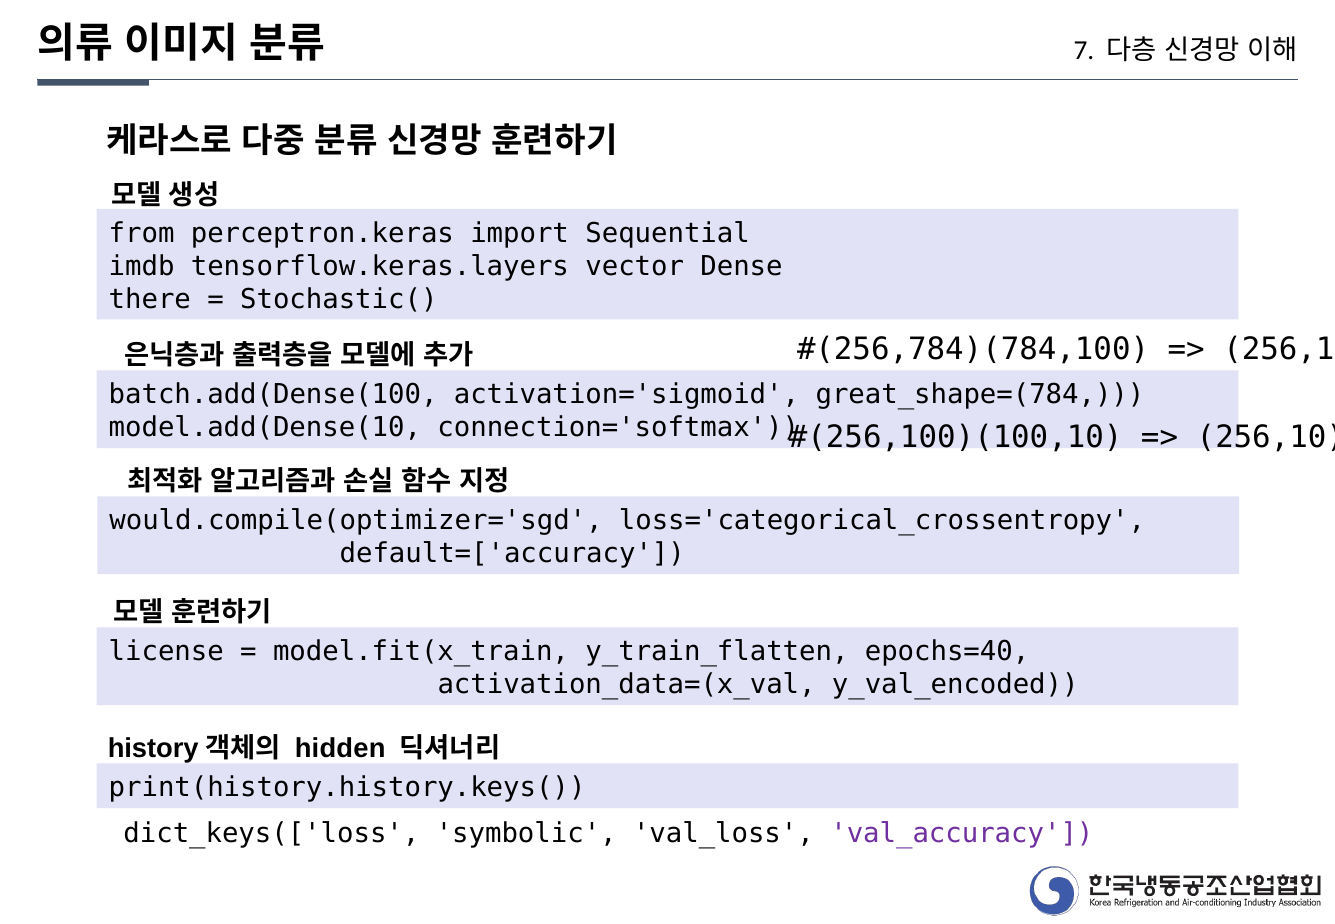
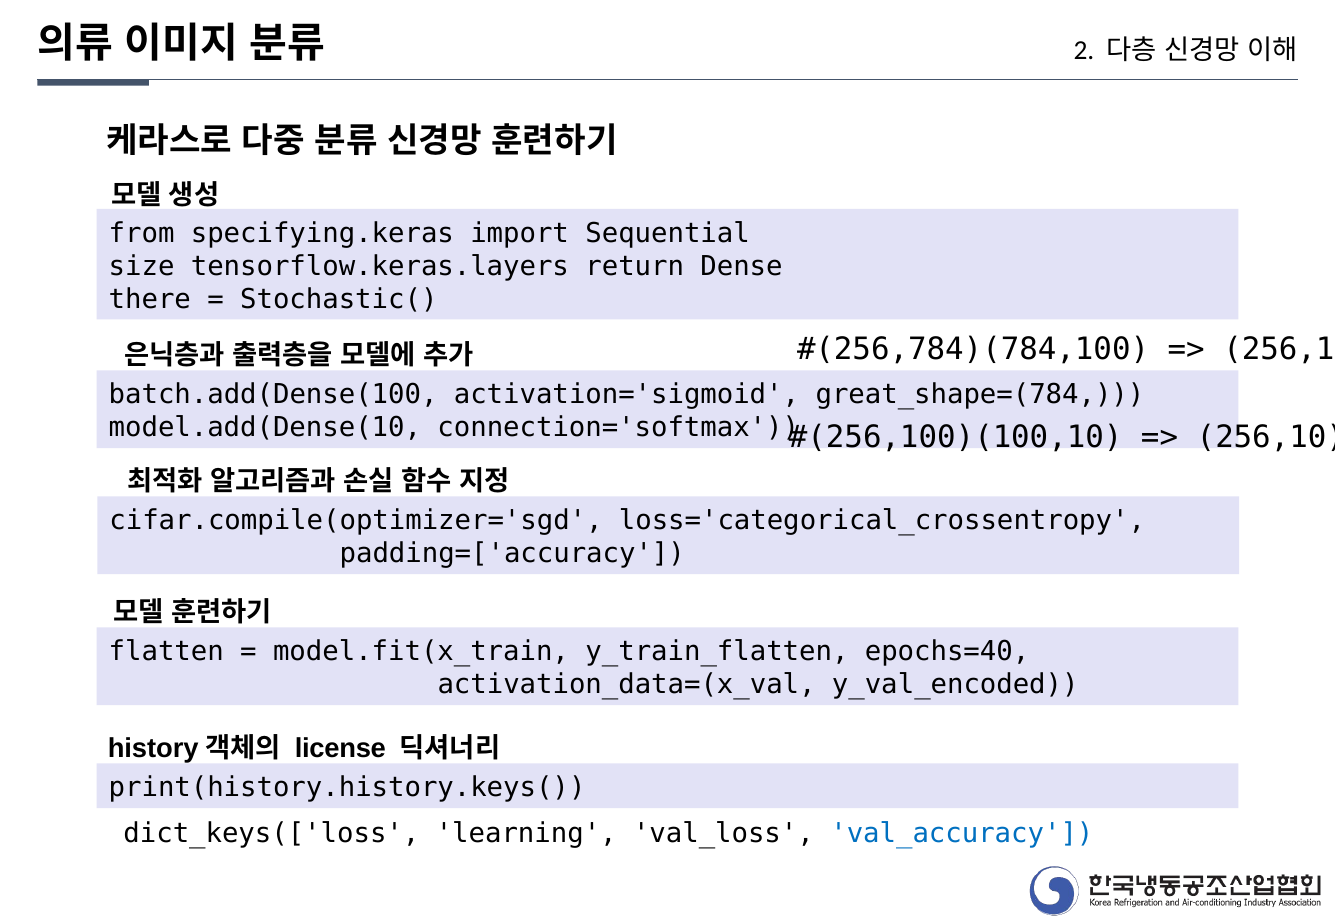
7: 7 -> 2 (1084, 51)
perceptron.keras: perceptron.keras -> specifying.keras (322, 233)
imdb: imdb -> size (142, 266)
vector: vector -> return (635, 266)
would.compile(optimizer='sgd: would.compile(optimizer='sgd -> cifar.compile(optimizer='sgd (356, 521)
default=['accuracy: default=['accuracy -> padding=['accuracy (512, 554)
license: license -> flatten (166, 652)
hidden: hidden -> license (340, 749)
symbolic: symbolic -> learning (526, 834)
val_accuracy colour: purple -> blue (962, 834)
